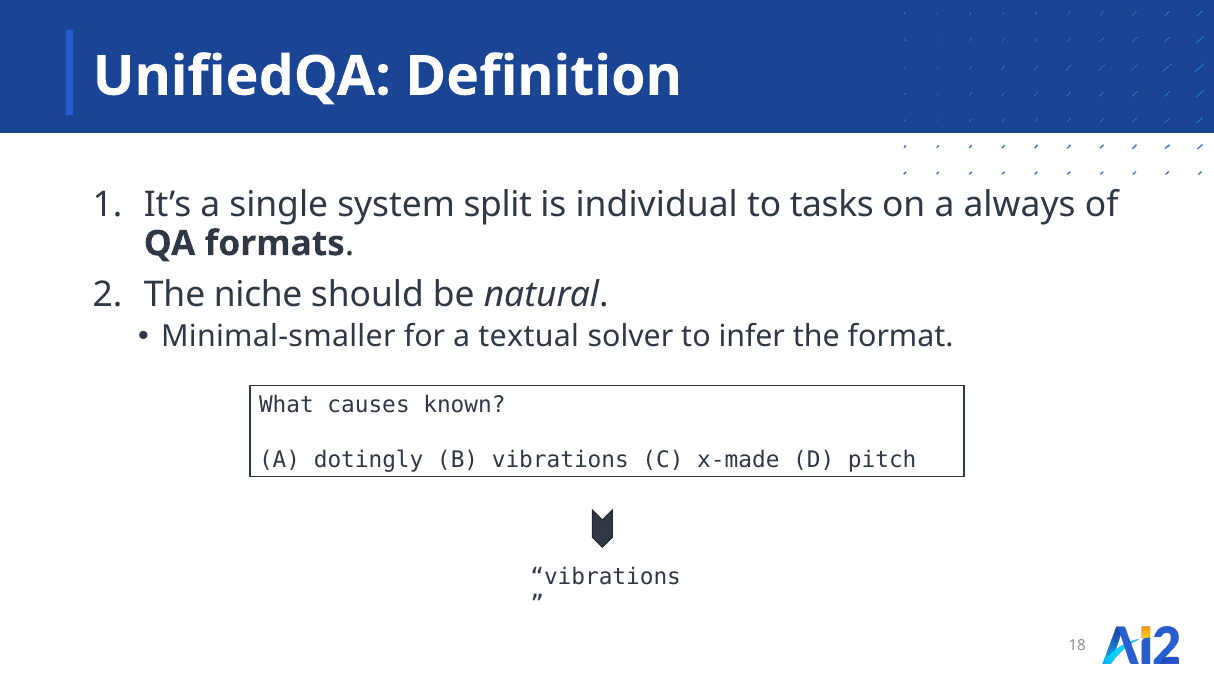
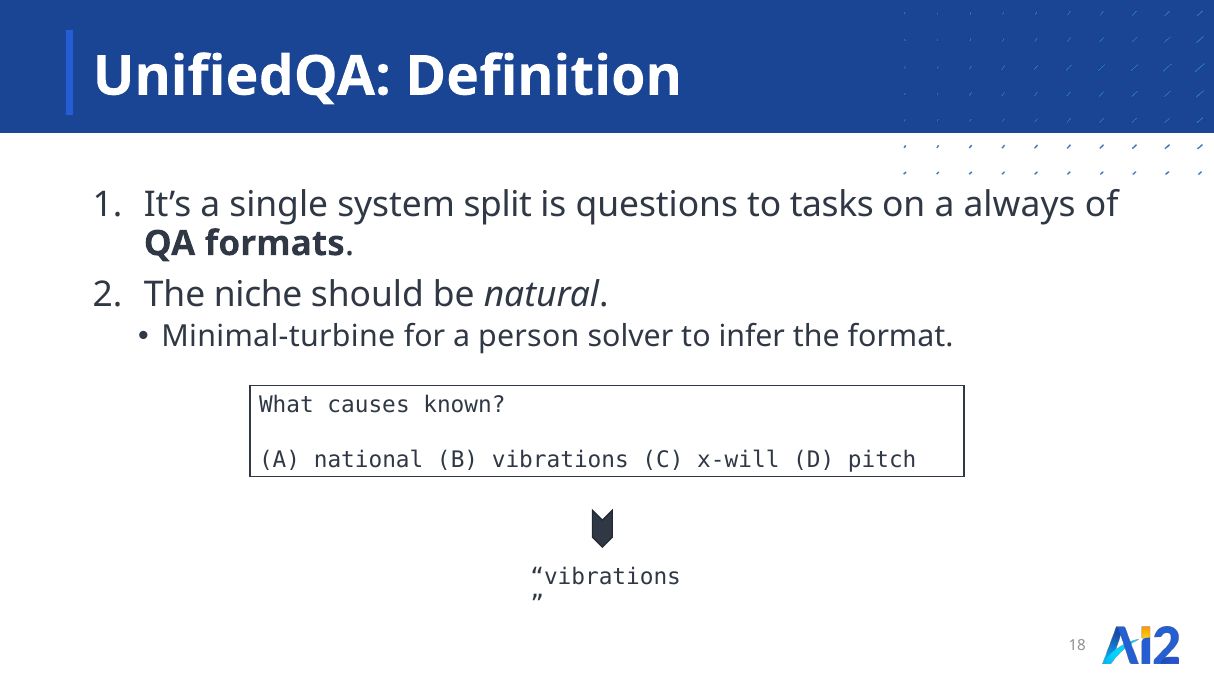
individual: individual -> questions (657, 205)
Minimal-smaller: Minimal-smaller -> Minimal-turbine (278, 336)
textual: textual -> person (529, 336)
dotingly: dotingly -> national (369, 460)
x-made: x-made -> x-will (738, 460)
